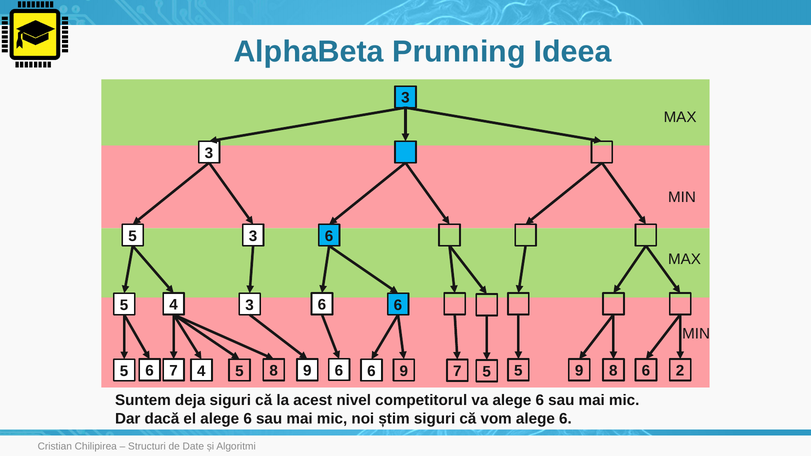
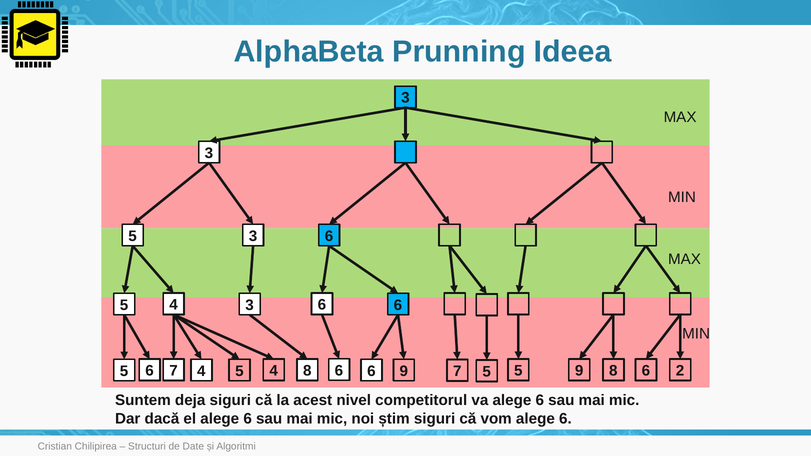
7 9: 9 -> 8 (307, 371)
4 8: 8 -> 4 (274, 371)
